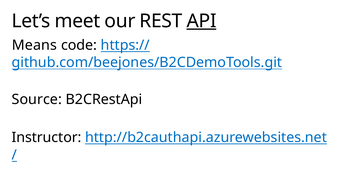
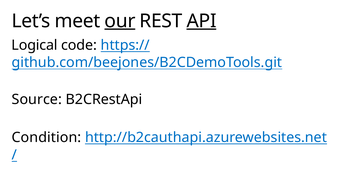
our underline: none -> present (120, 21)
Means: Means -> Logical (35, 45)
Instructor: Instructor -> Condition (46, 138)
